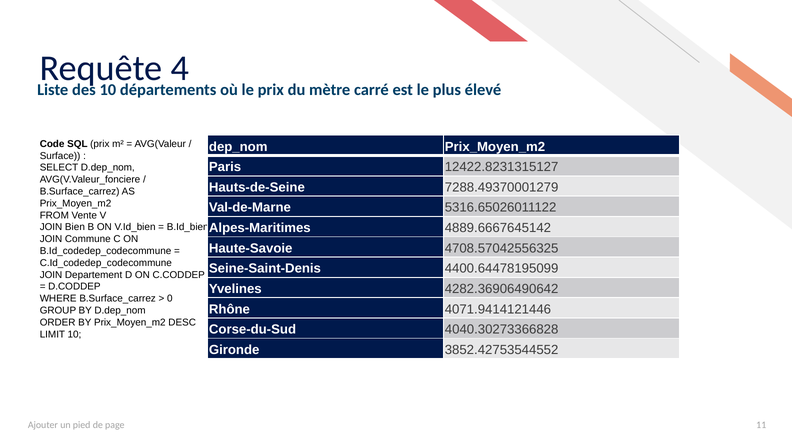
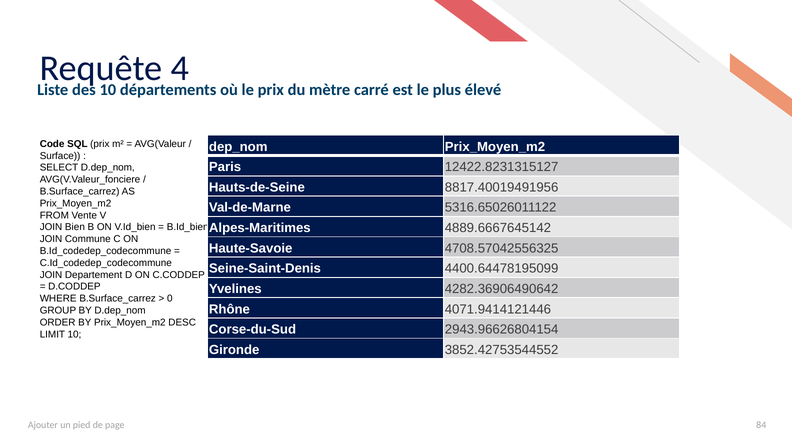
7288.49370001279: 7288.49370001279 -> 8817.40019491956 (502, 188)
4040.30273366828: 4040.30273366828 -> 2943.96626804154 (502, 330)
11: 11 -> 84 (761, 425)
